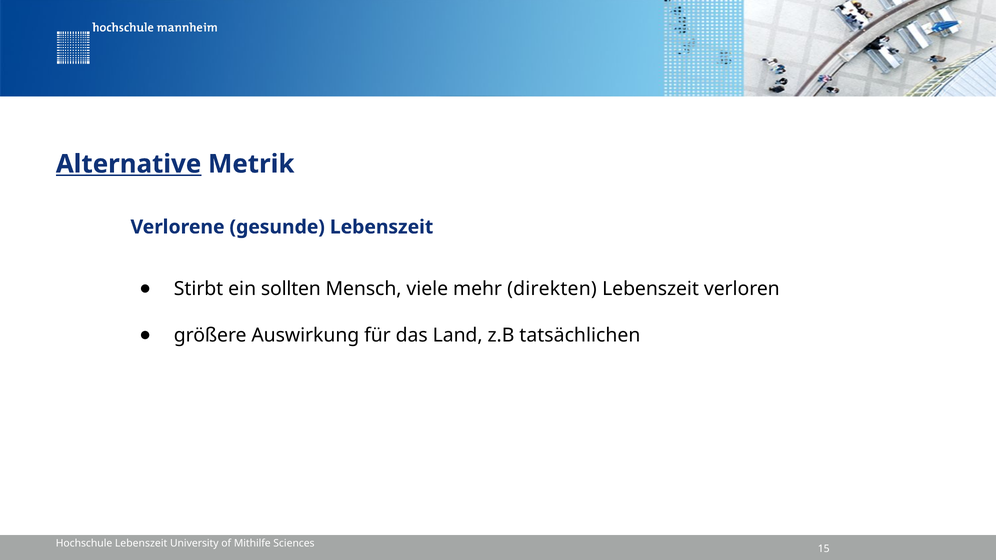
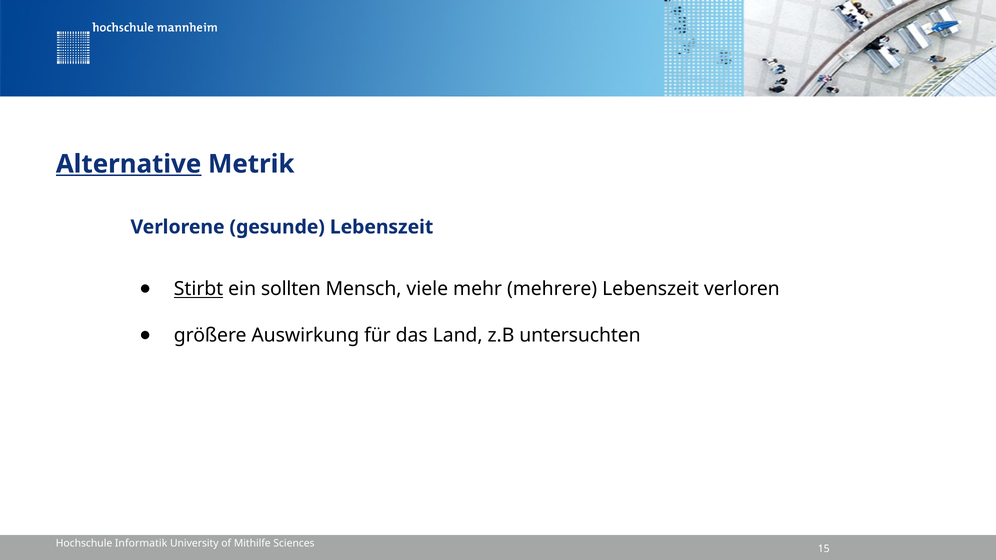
Stirbt underline: none -> present (199, 289)
direkten: direkten -> mehrere (552, 289)
tatsächlichen: tatsächlichen -> untersuchten (580, 336)
Hochschule Lebenszeit: Lebenszeit -> Informatik (141, 544)
